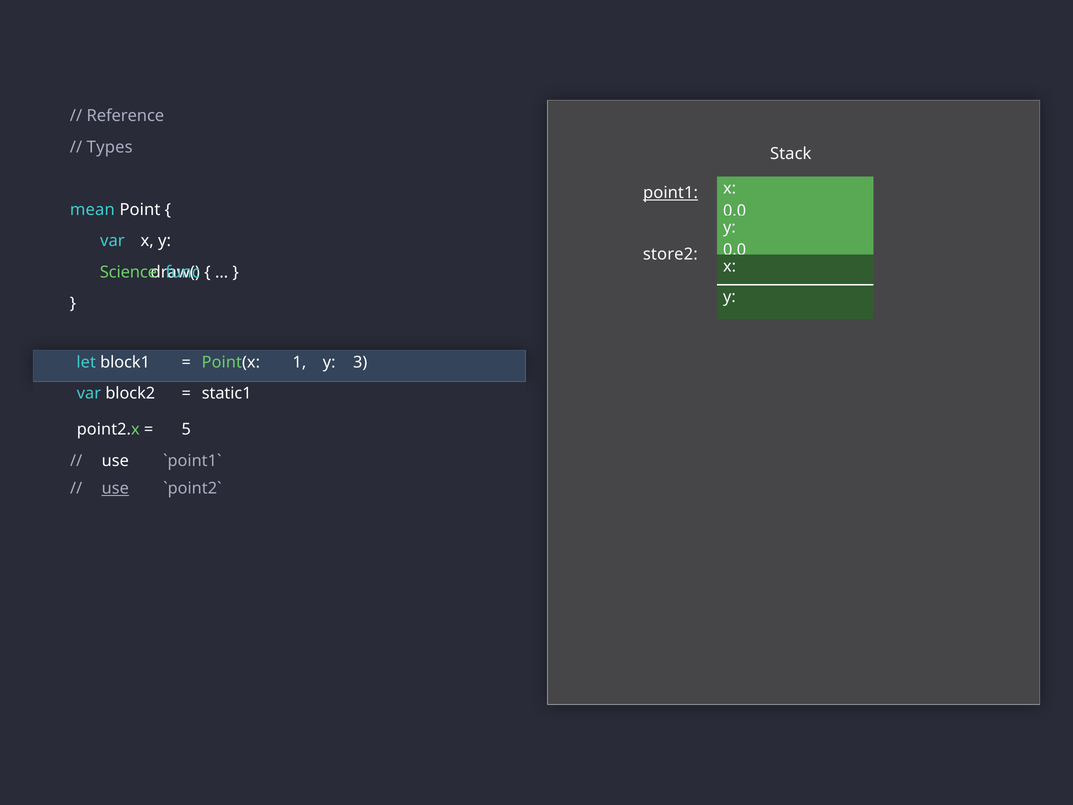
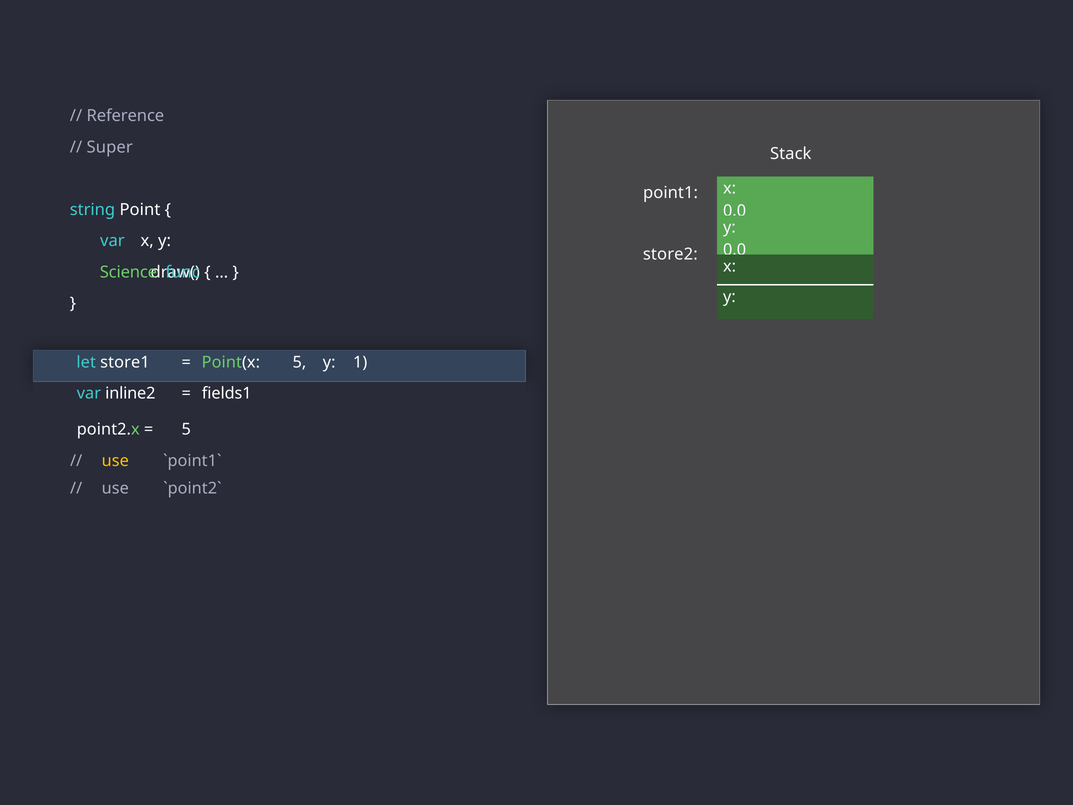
Types: Types -> Super (110, 147)
point1 underline: present -> none (671, 193)
mean: mean -> string (92, 210)
block1: block1 -> store1 (125, 362)
Point(x 1: 1 -> 5 (299, 362)
3: 3 -> 1 (360, 362)
block2: block2 -> inline2 (130, 393)
static1: static1 -> fields1 (227, 393)
use colour: white -> yellow (115, 461)
use underline: present -> none (115, 488)
